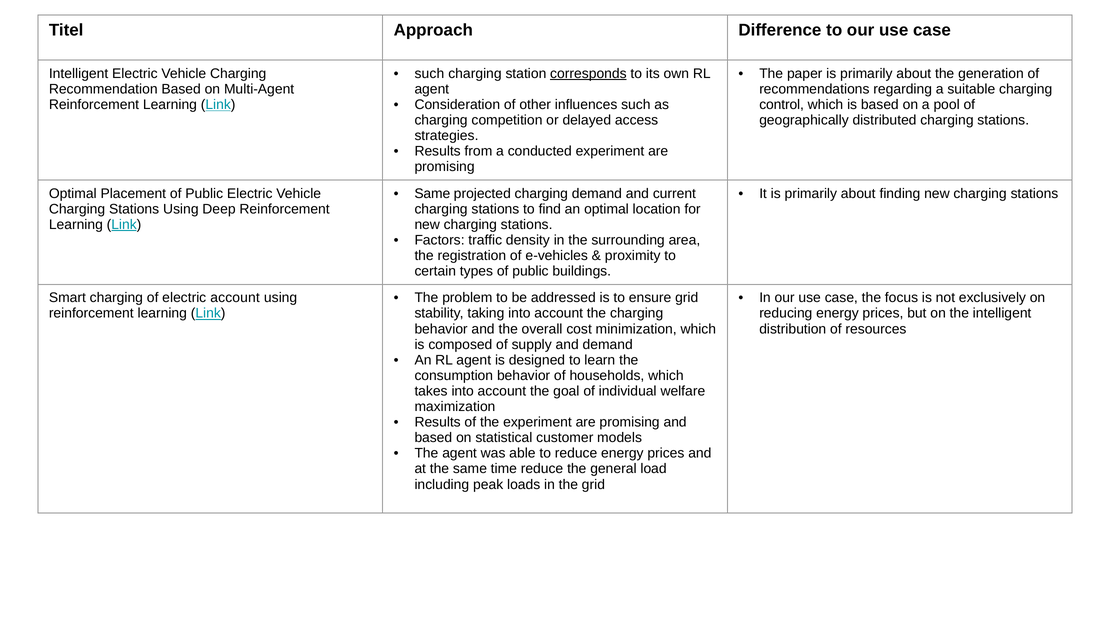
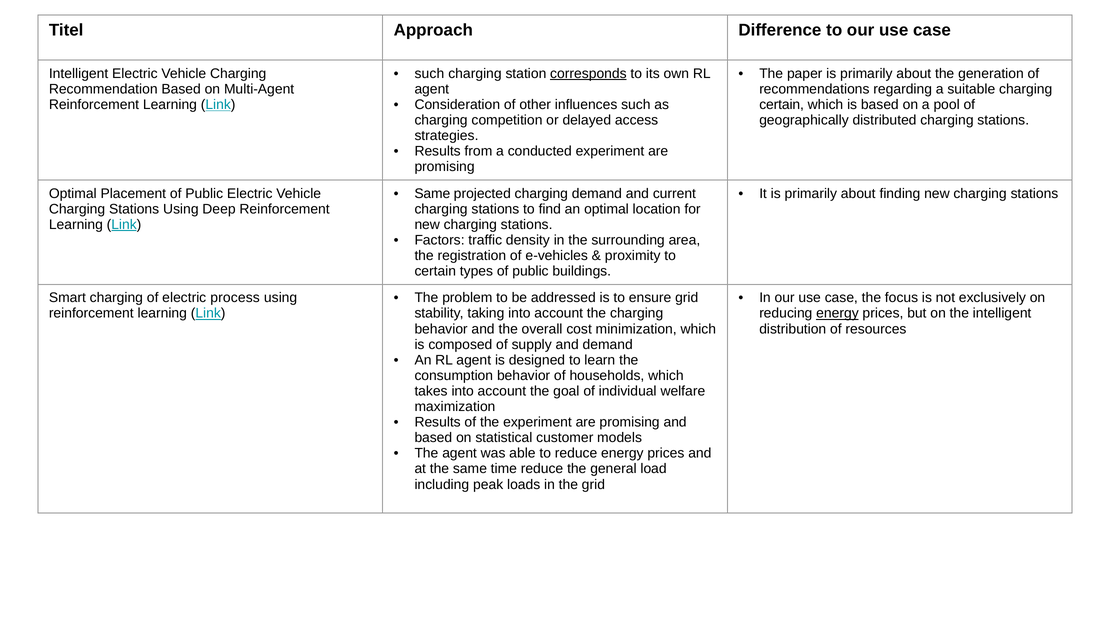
control: control -> certain (782, 105)
electric account: account -> process (235, 298)
energy underline: none -> present (837, 314)
